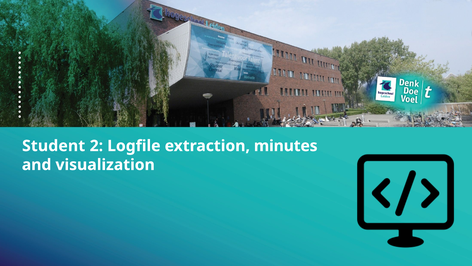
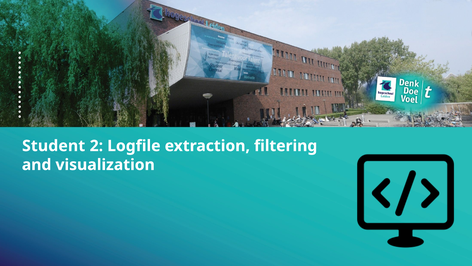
minutes: minutes -> filtering (286, 146)
